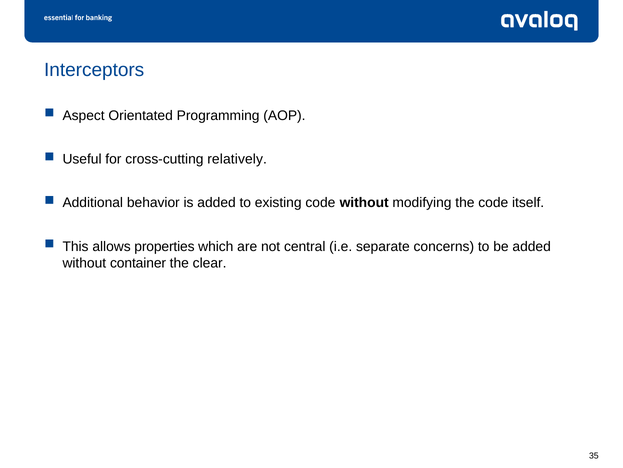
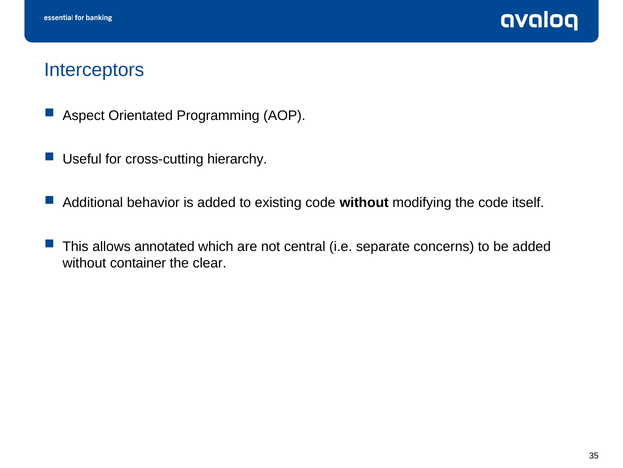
relatively: relatively -> hierarchy (237, 159)
properties: properties -> annotated (164, 246)
